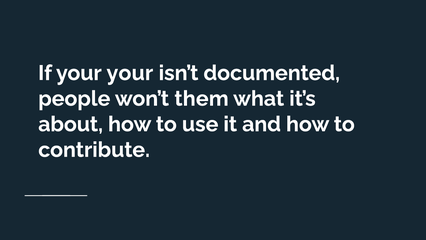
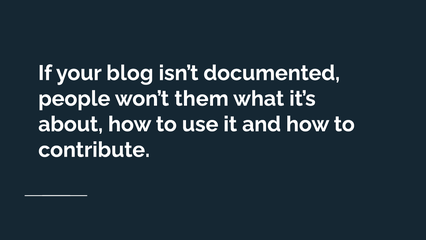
your your: your -> blog (130, 73)
